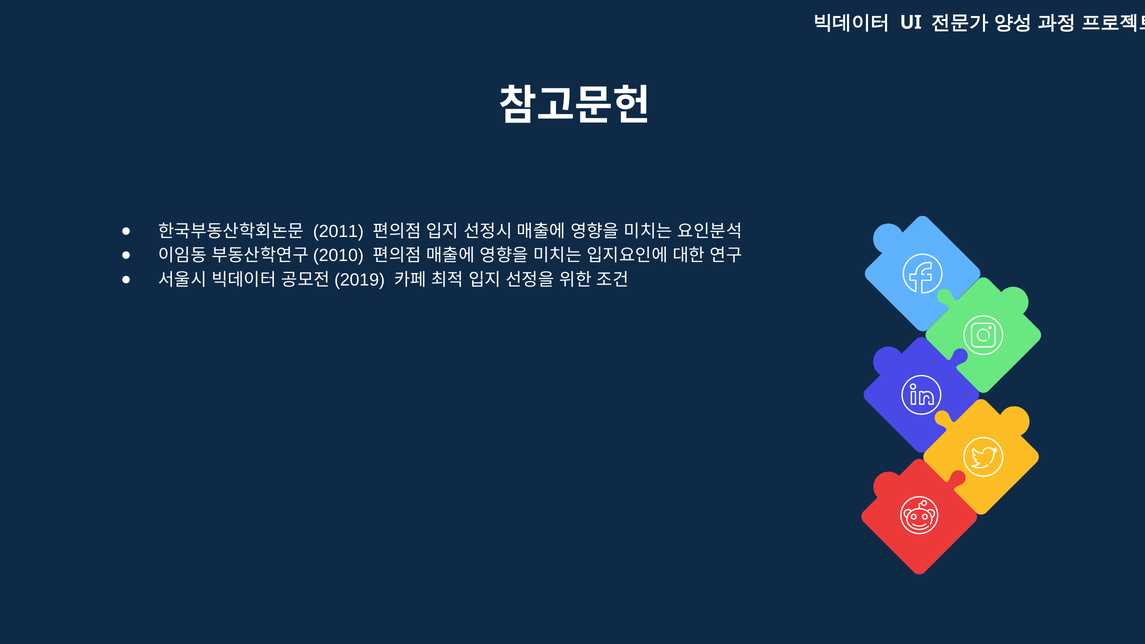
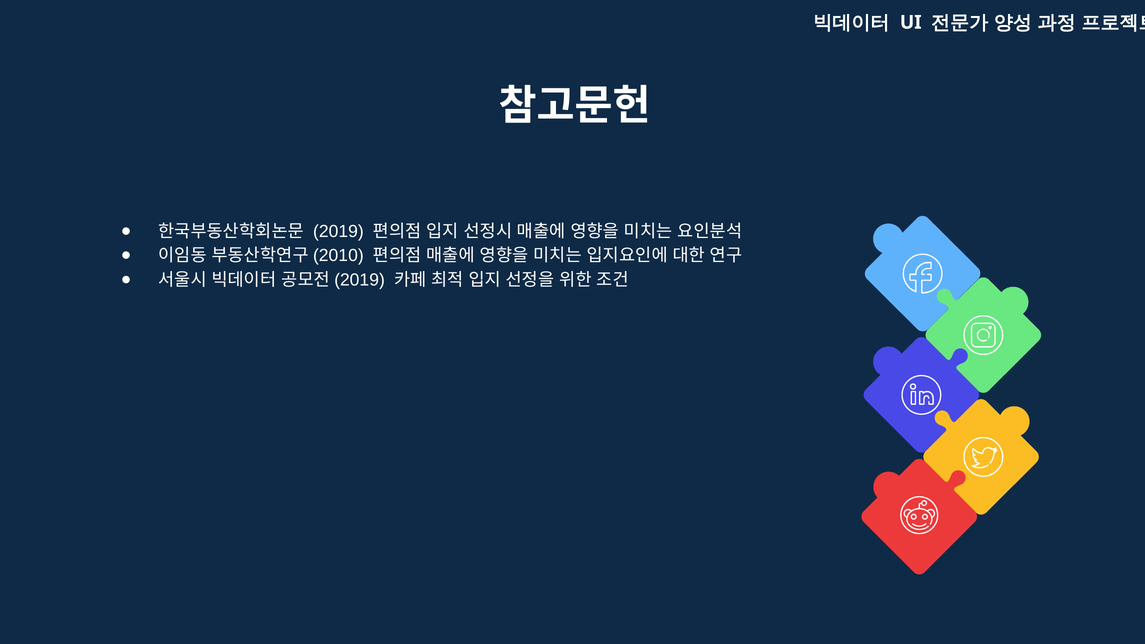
2011: 2011 -> 2019 (338, 232)
